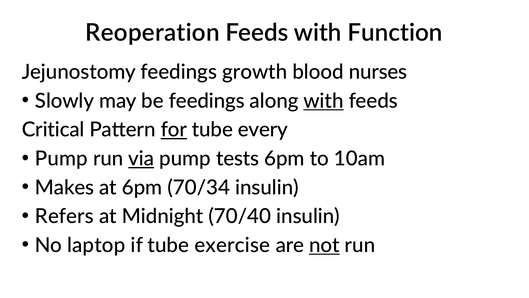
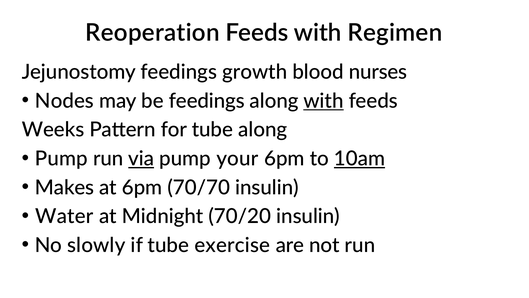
Function: Function -> Regimen (395, 33)
Slowly: Slowly -> Nodes (64, 101)
Critical: Critical -> Weeks (53, 130)
for underline: present -> none (174, 130)
tube every: every -> along (263, 130)
tests: tests -> your (237, 158)
10am underline: none -> present (360, 158)
70/34: 70/34 -> 70/70 (199, 187)
Refers: Refers -> Water (64, 216)
70/40: 70/40 -> 70/20 (240, 216)
laptop: laptop -> slowly (96, 245)
not underline: present -> none (324, 245)
